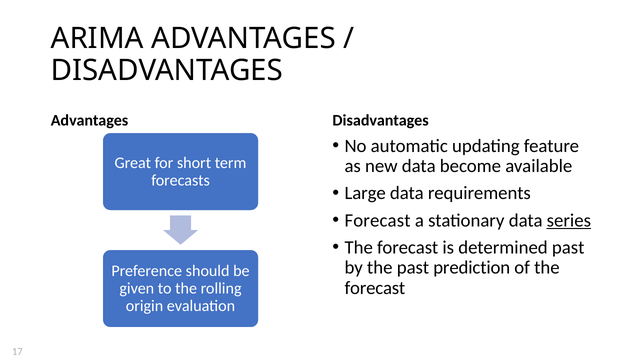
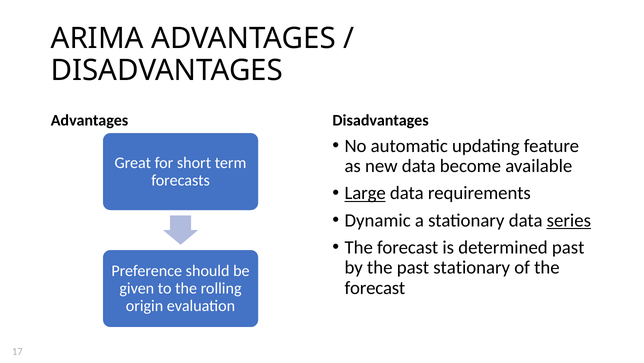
Large underline: none -> present (365, 193)
Forecast: Forecast -> Dynamic (378, 220)
past prediction: prediction -> stationary (472, 267)
